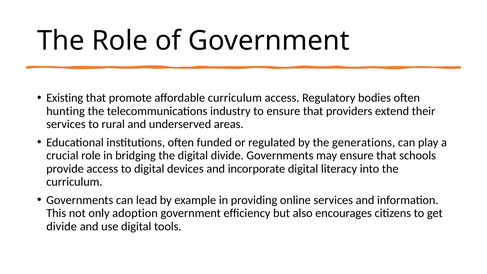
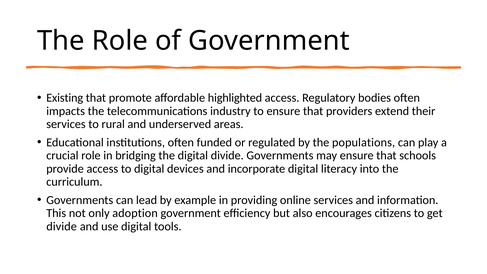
affordable curriculum: curriculum -> highlighted (235, 98)
hunting: hunting -> impacts (66, 111)
generations: generations -> populations (364, 142)
